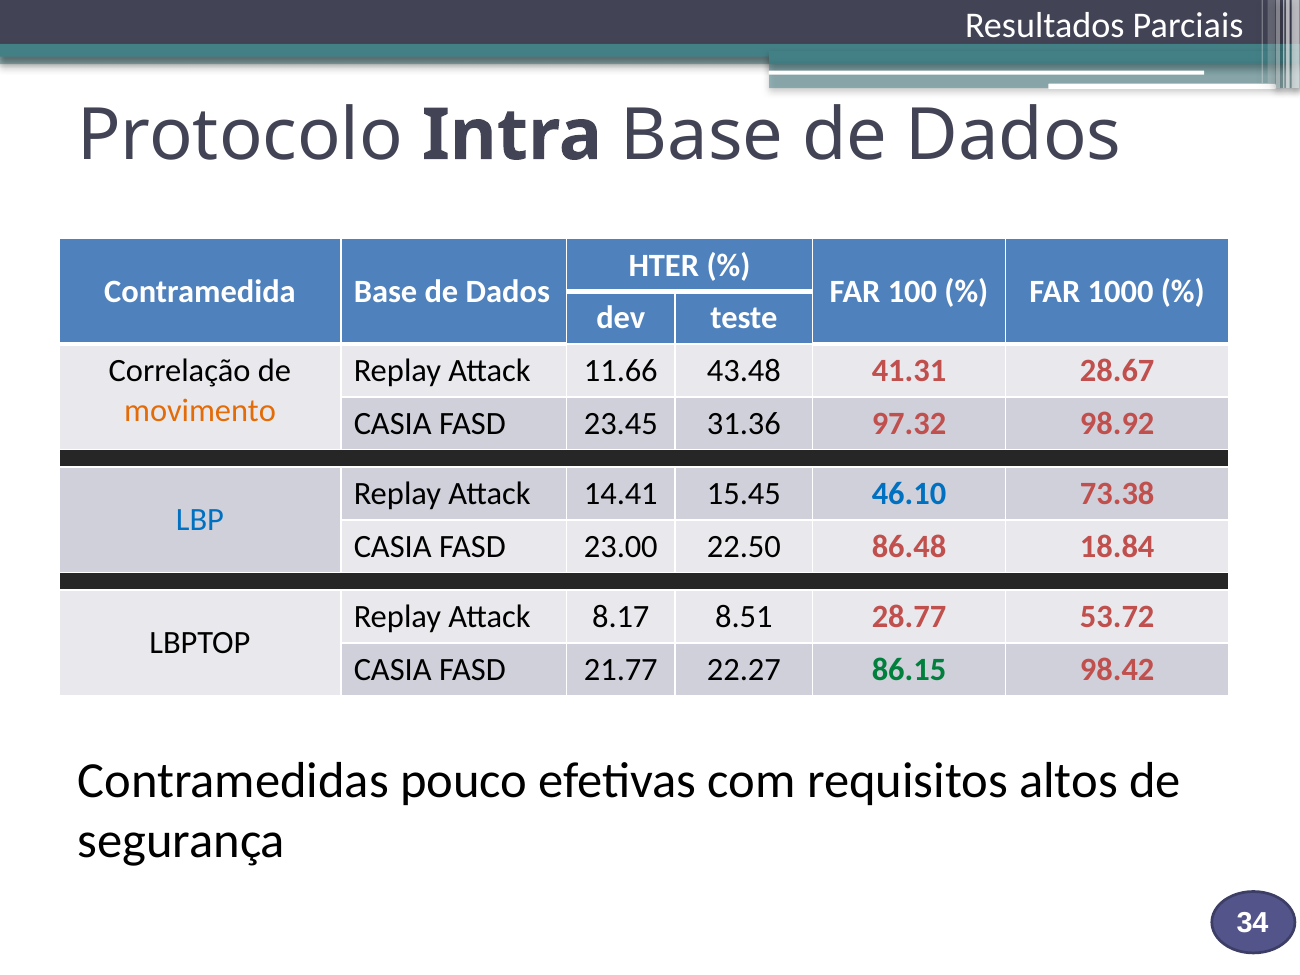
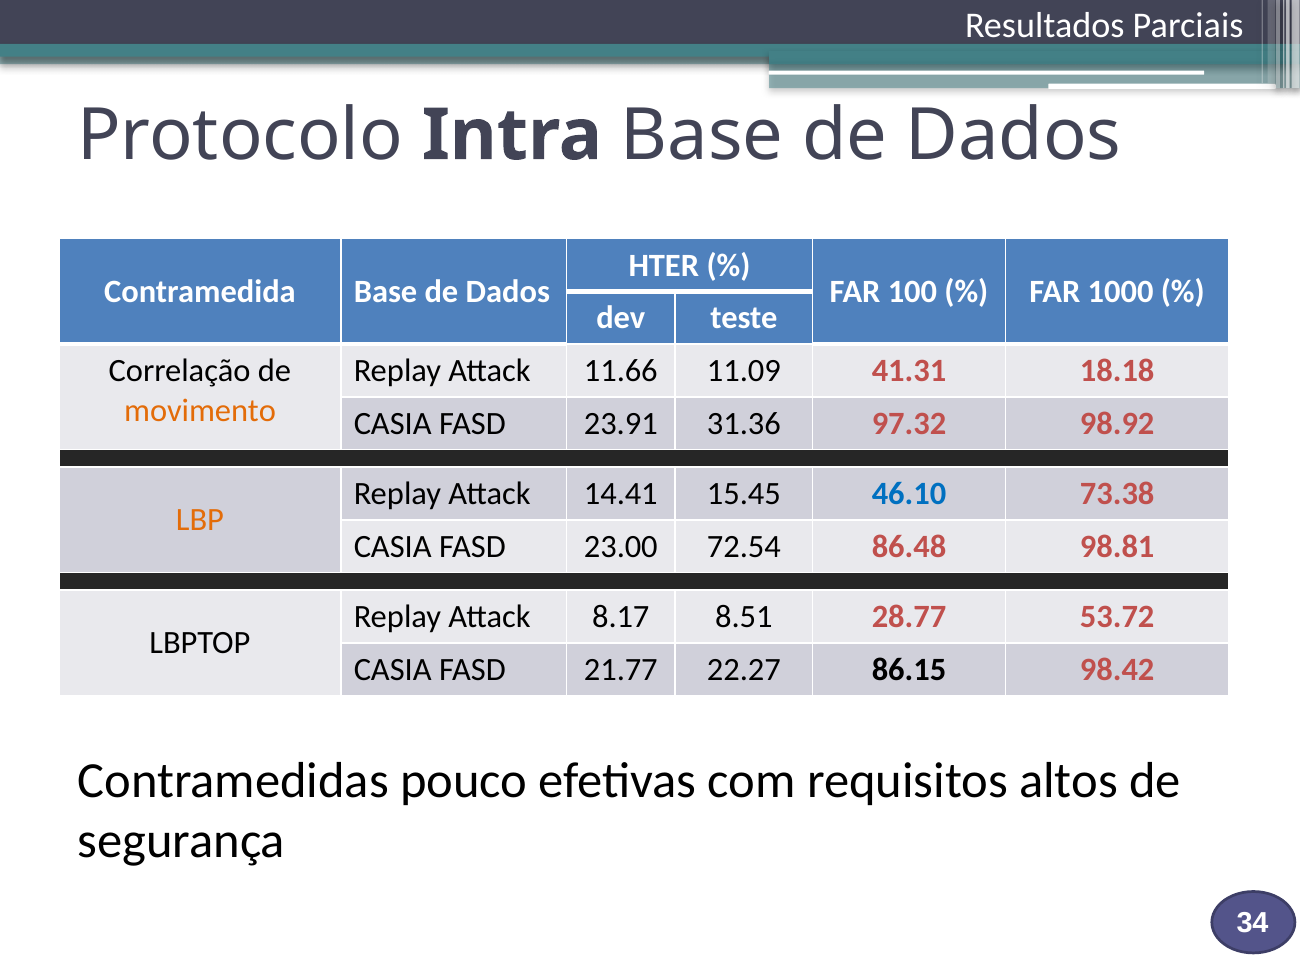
43.48: 43.48 -> 11.09 (744, 371)
28.67: 28.67 -> 18.18 (1117, 371)
23.45: 23.45 -> 23.91 (621, 424)
LBP colour: blue -> orange (200, 520)
22.50: 22.50 -> 72.54 (744, 547)
18.84: 18.84 -> 98.81 (1117, 547)
86.15 colour: green -> black (909, 670)
